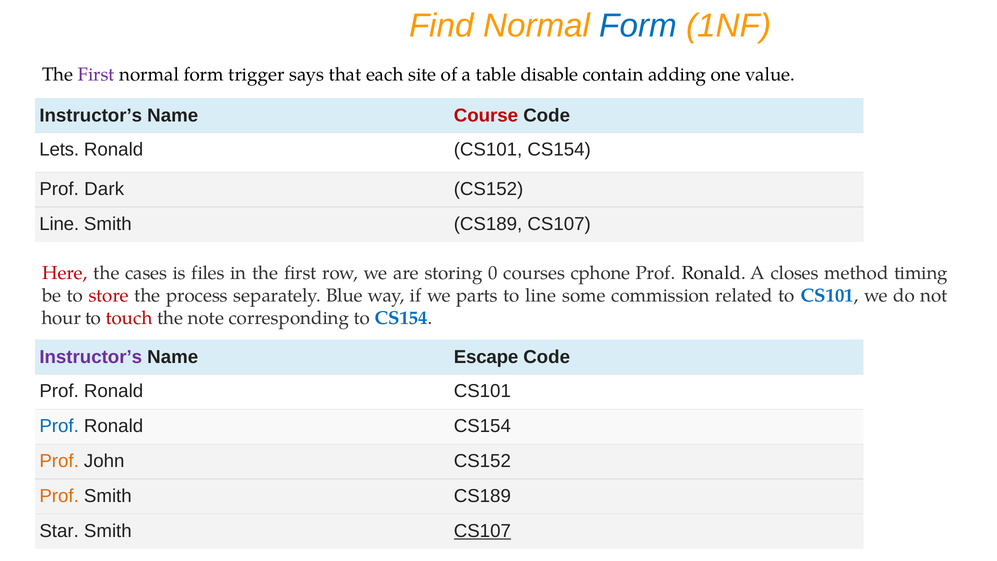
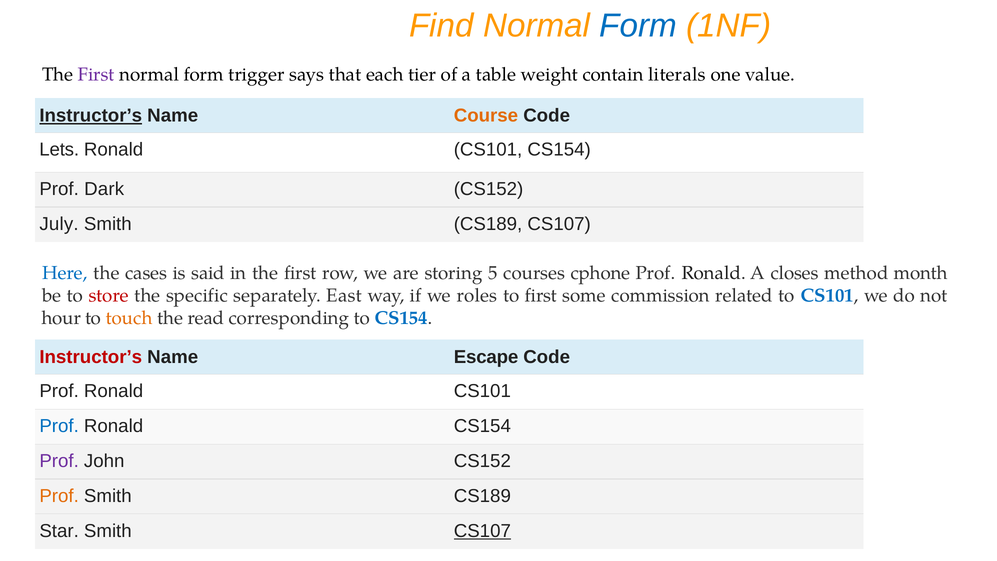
site: site -> tier (422, 75)
disable: disable -> weight (549, 75)
adding: adding -> literals (677, 75)
Instructor’s underline: none -> present (91, 116)
Course colour: red -> orange (486, 116)
Line: Line -> July (59, 224)
Here colour: red -> blue (65, 273)
files: files -> said (208, 273)
0: 0 -> 5 (493, 273)
timing: timing -> month (921, 273)
process: process -> specific (197, 295)
Blue: Blue -> East (344, 295)
parts: parts -> roles (477, 295)
to line: line -> first (541, 295)
touch colour: red -> orange (129, 318)
note: note -> read (206, 318)
Instructor’s colour: purple -> red (91, 357)
Prof colour: orange -> purple (59, 461)
